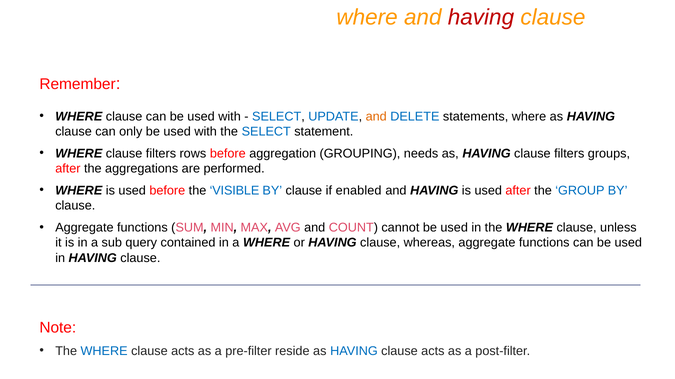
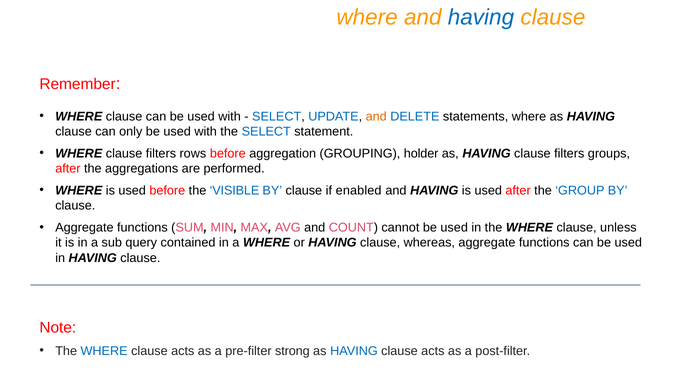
having colour: red -> blue (481, 18)
needs: needs -> holder (421, 154)
reside: reside -> strong (292, 352)
